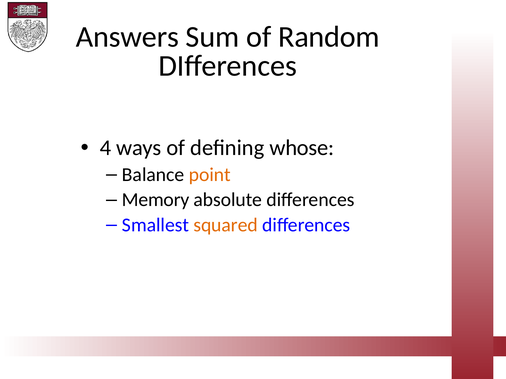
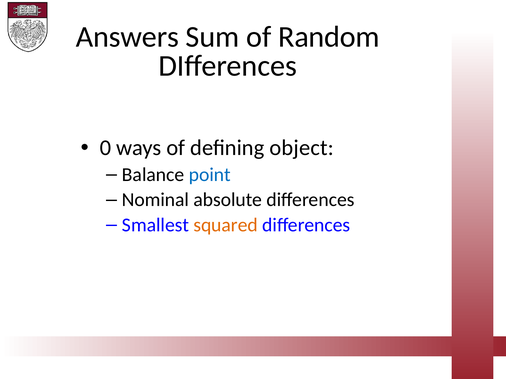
4: 4 -> 0 (106, 148)
whose: whose -> object (302, 148)
point colour: orange -> blue (210, 175)
Memory: Memory -> Nominal (156, 200)
